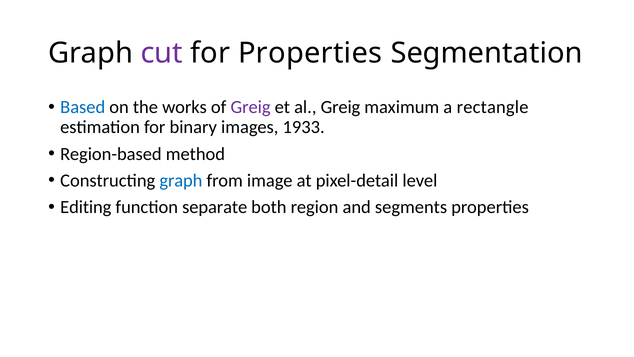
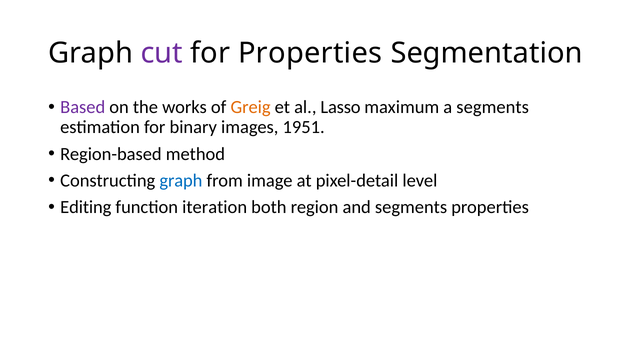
Based colour: blue -> purple (83, 107)
Greig colour: purple -> orange (251, 107)
al Greig: Greig -> Lasso (341, 107)
a rectangle: rectangle -> segments (493, 107)
1933: 1933 -> 1951 (304, 127)
separate: separate -> iteration (215, 207)
